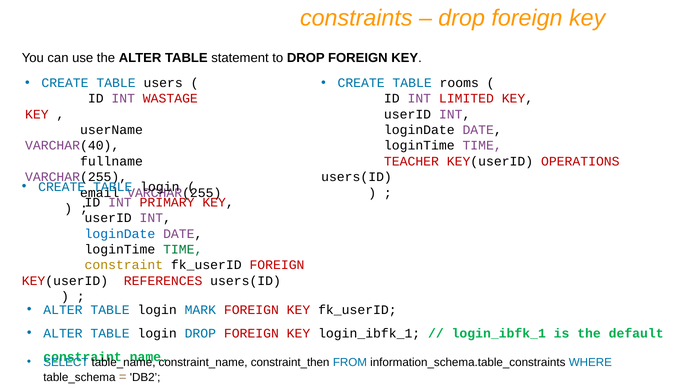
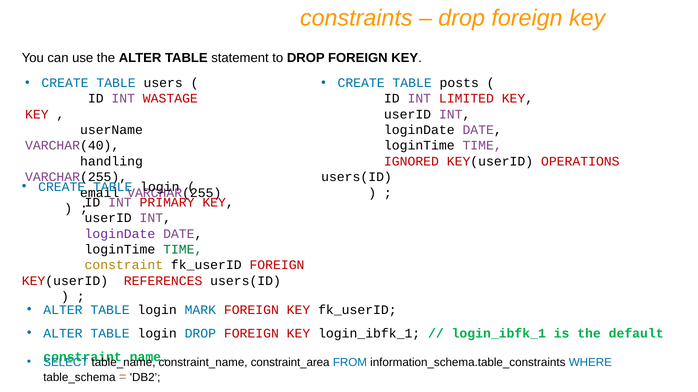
rooms: rooms -> posts (459, 83)
fullname: fullname -> handling (111, 162)
TEACHER: TEACHER -> IGNORED (411, 162)
loginDate colour: blue -> purple (120, 234)
constraint_then: constraint_then -> constraint_area (290, 363)
